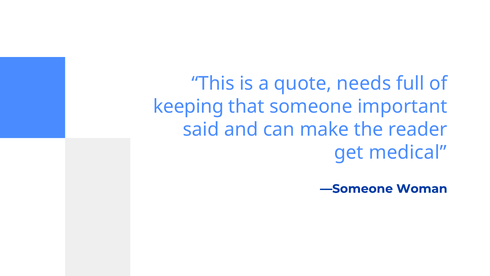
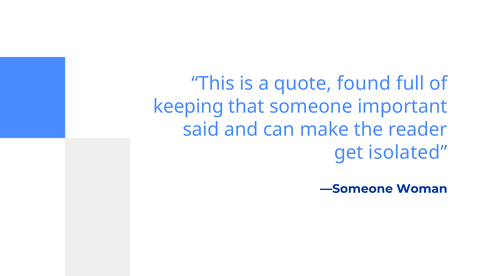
needs: needs -> found (364, 84)
medical: medical -> isolated (408, 152)
